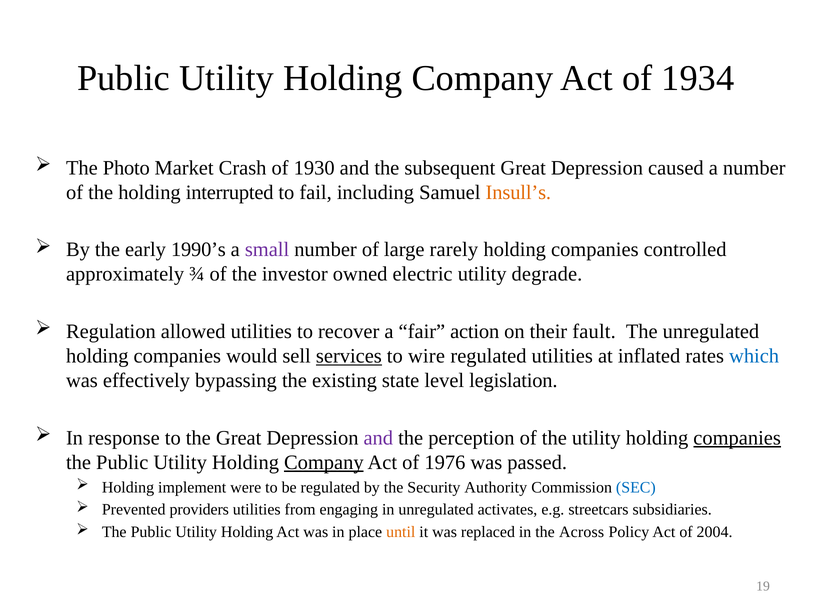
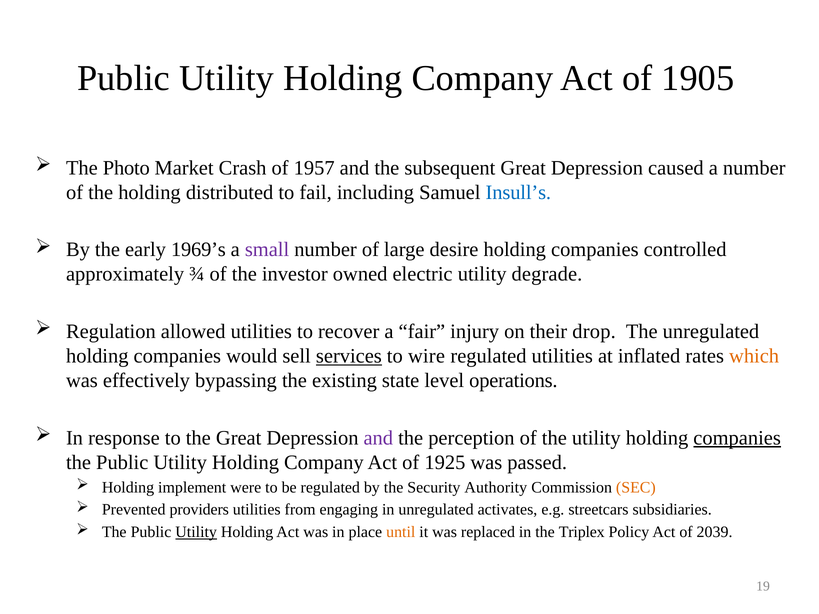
1934: 1934 -> 1905 (698, 78)
1930: 1930 -> 1957 (314, 168)
interrupted: interrupted -> distributed (230, 192)
Insull’s colour: orange -> blue (518, 192)
1990’s: 1990’s -> 1969’s (198, 250)
rarely: rarely -> desire (454, 250)
action: action -> injury (475, 332)
fault: fault -> drop (594, 332)
which colour: blue -> orange (754, 356)
legislation: legislation -> operations (513, 381)
Company underline: present -> none (324, 463)
1976: 1976 -> 1925 (445, 463)
SEC colour: blue -> orange (636, 487)
Utility underline: none -> present (196, 532)
Across: Across -> Triplex (582, 532)
2004: 2004 -> 2039 (715, 532)
